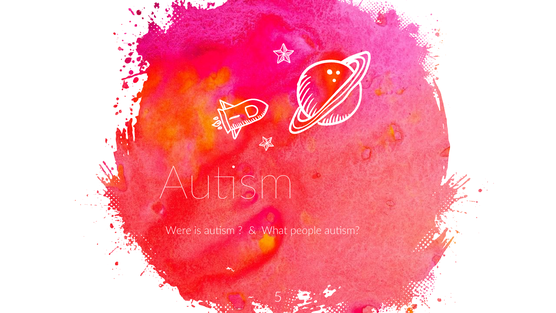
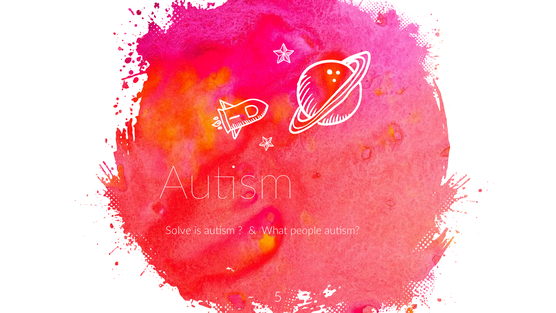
Were: Were -> Solve (178, 230)
